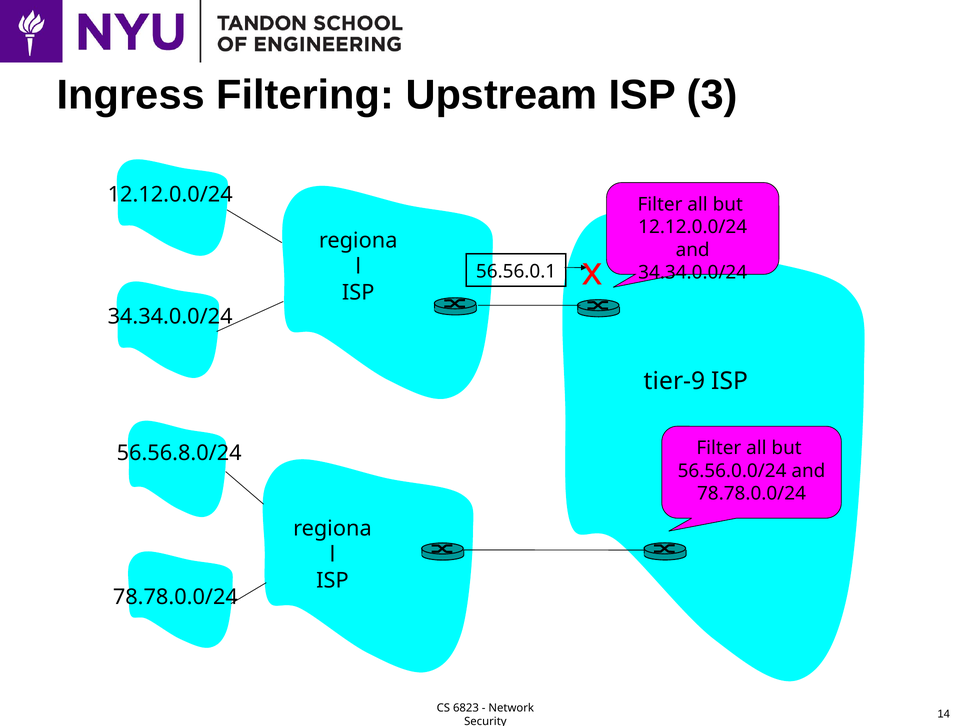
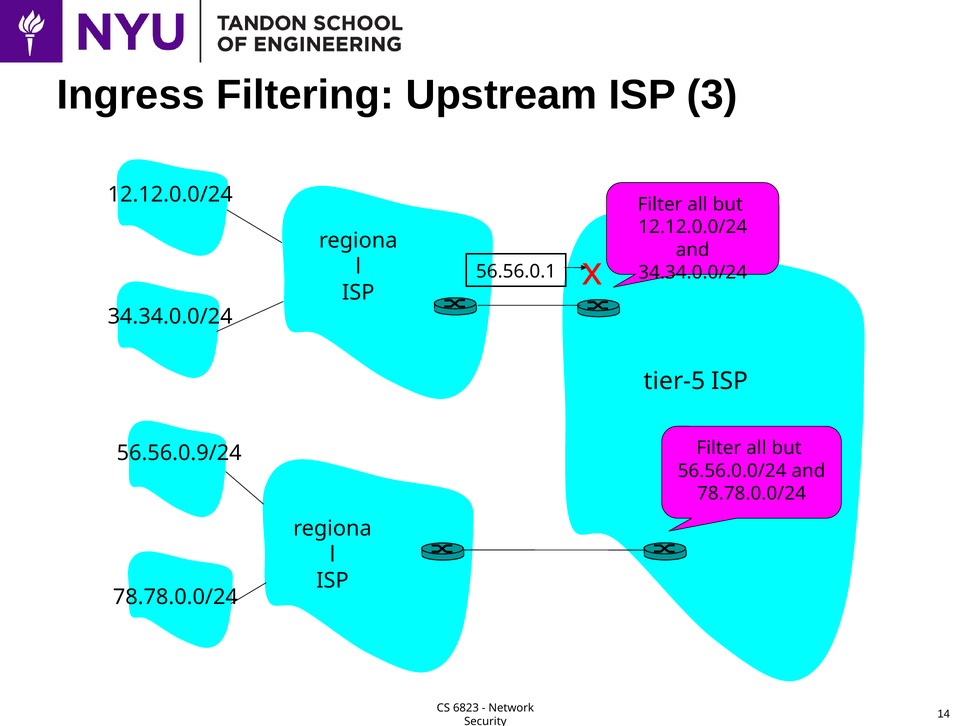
tier-9: tier-9 -> tier-5 (675, 381)
56.56.8.0/24: 56.56.8.0/24 -> 56.56.0.9/24 (179, 453)
